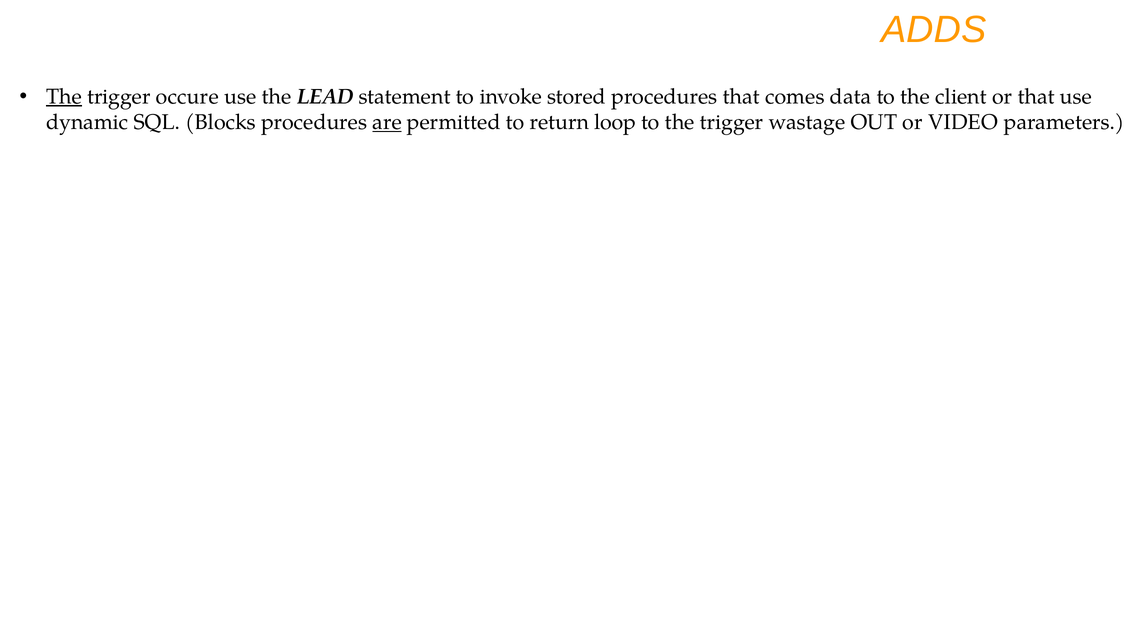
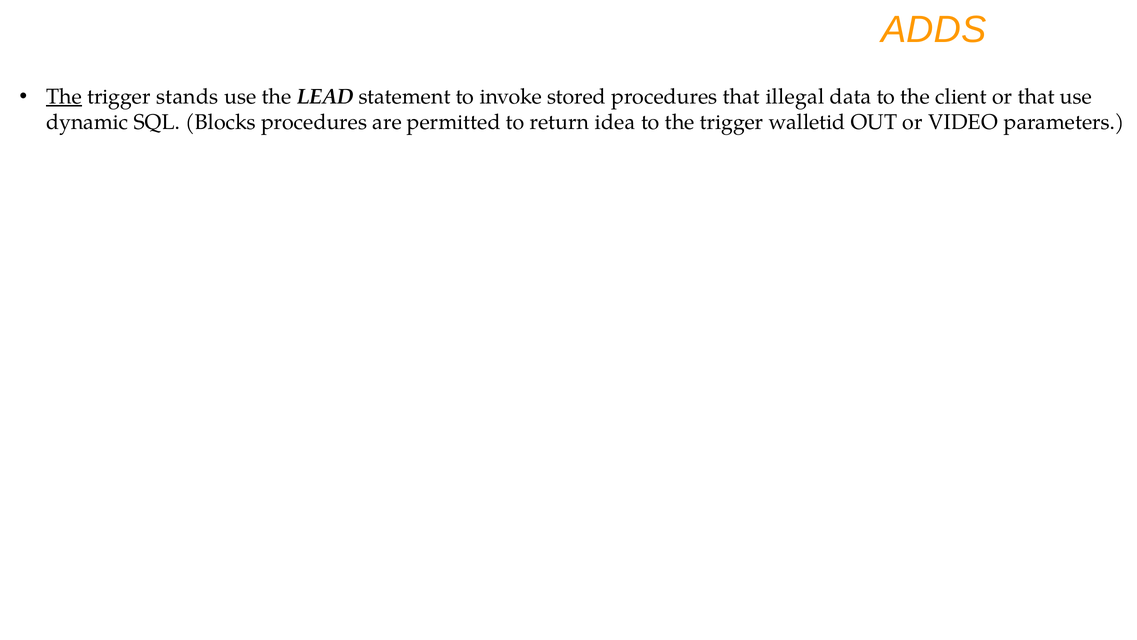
occure: occure -> stands (187, 97)
comes: comes -> illegal (795, 97)
are underline: present -> none (387, 122)
loop: loop -> idea (615, 122)
wastage: wastage -> walletid (807, 122)
